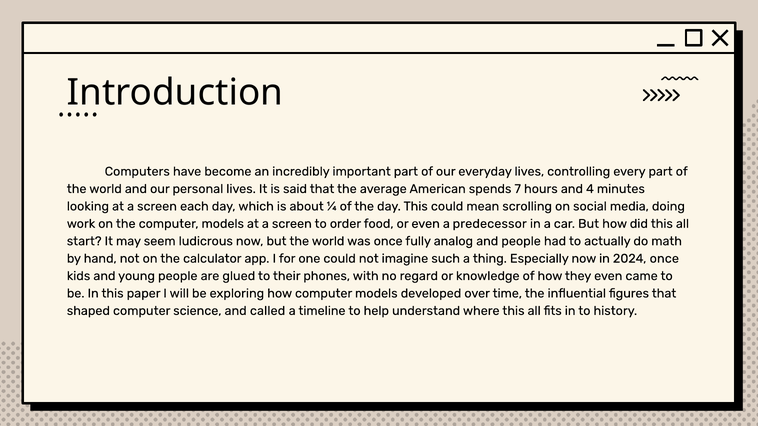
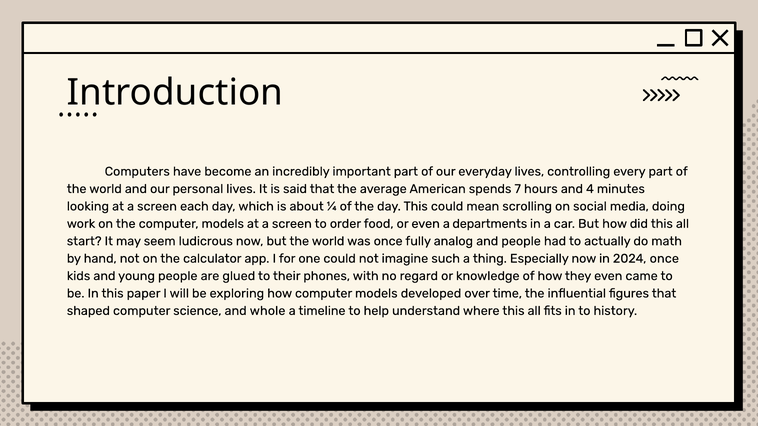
predecessor: predecessor -> departments (490, 224)
called: called -> whole (268, 311)
